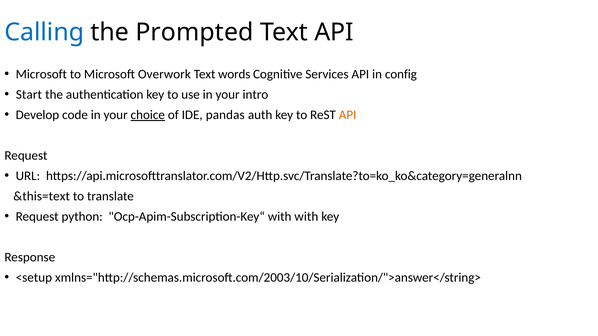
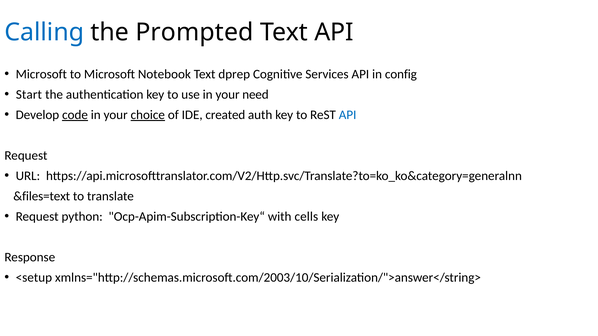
Overwork: Overwork -> Notebook (164, 74)
words: words -> dprep (234, 74)
intro: intro -> need (255, 95)
code underline: none -> present (75, 115)
pandas: pandas -> created (225, 115)
API colour: orange -> blue (348, 115)
&this=text: &this=text -> &files=text (42, 196)
with with: with -> cells (306, 217)
